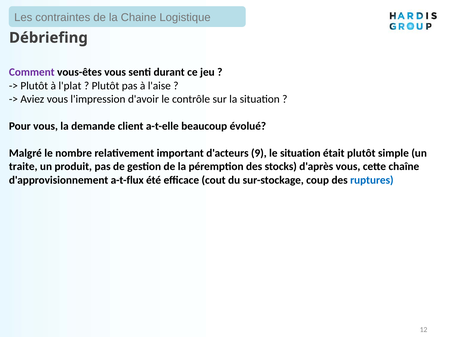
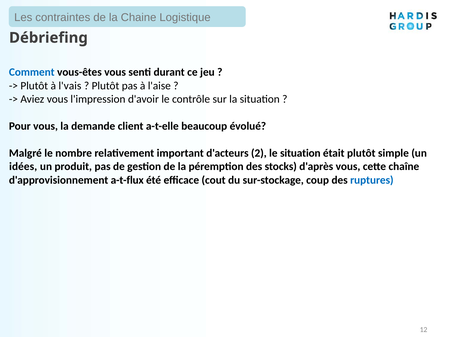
Comment colour: purple -> blue (32, 72)
l'plat: l'plat -> l'vais (70, 86)
9: 9 -> 2 (259, 153)
traite: traite -> idées (23, 166)
